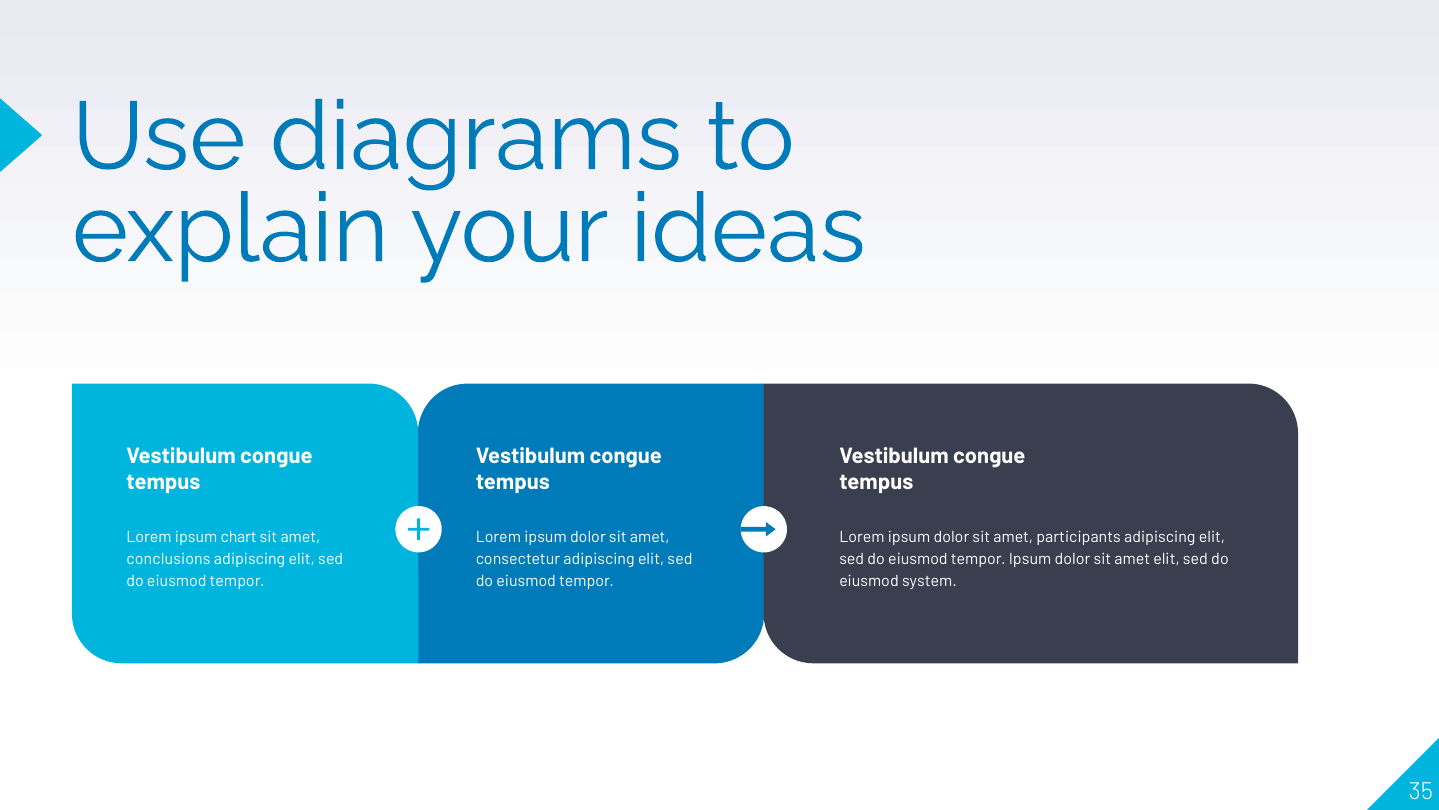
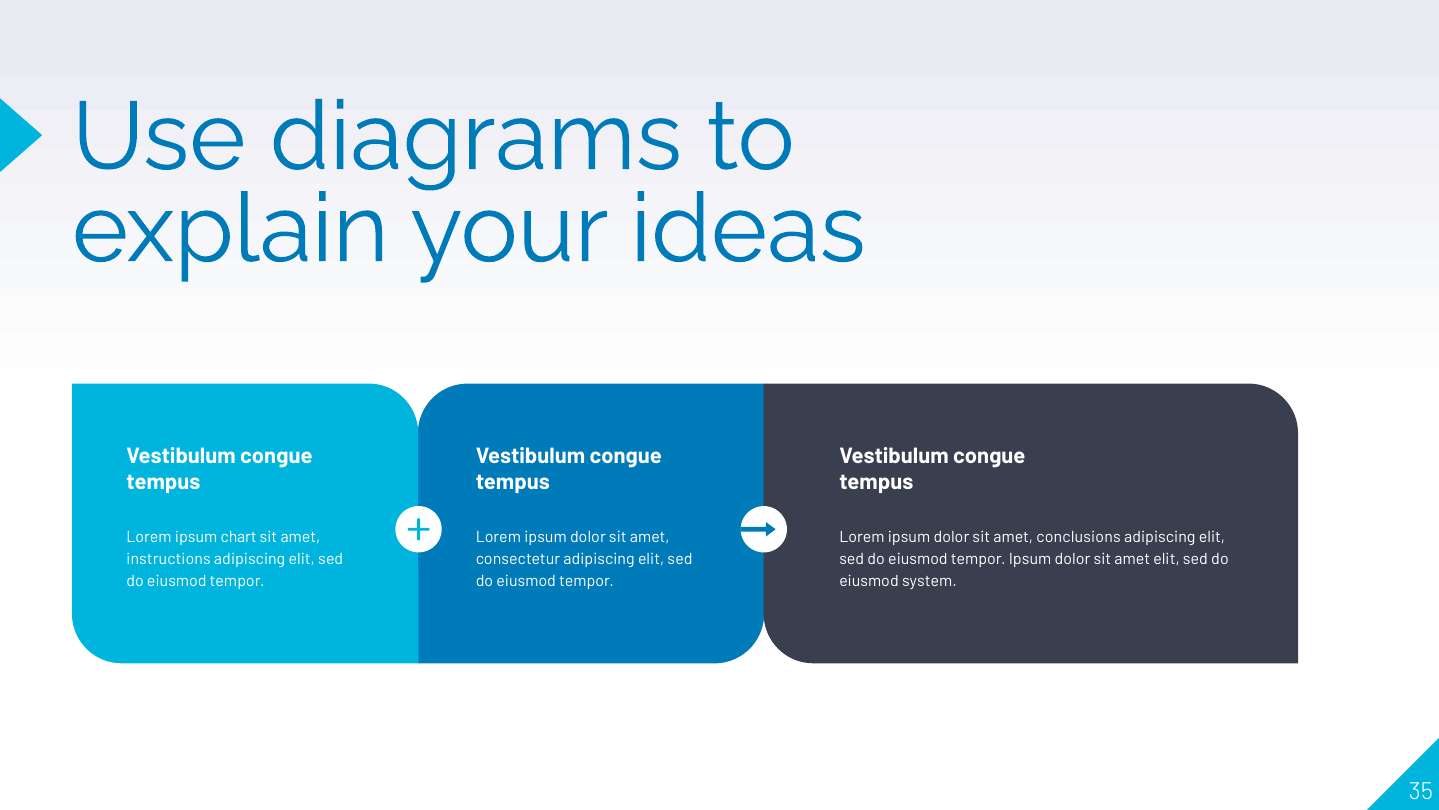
participants: participants -> conclusions (1079, 536)
conclusions: conclusions -> instructions (169, 558)
